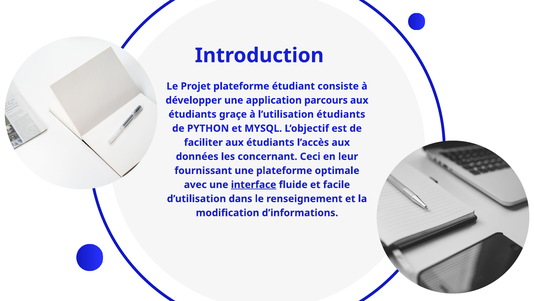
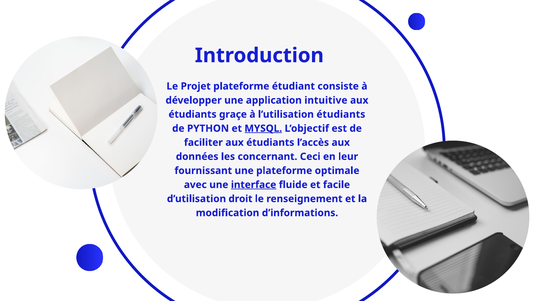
parcours: parcours -> intuitive (326, 100)
MYSQL underline: none -> present (263, 128)
dans: dans -> droit (240, 198)
